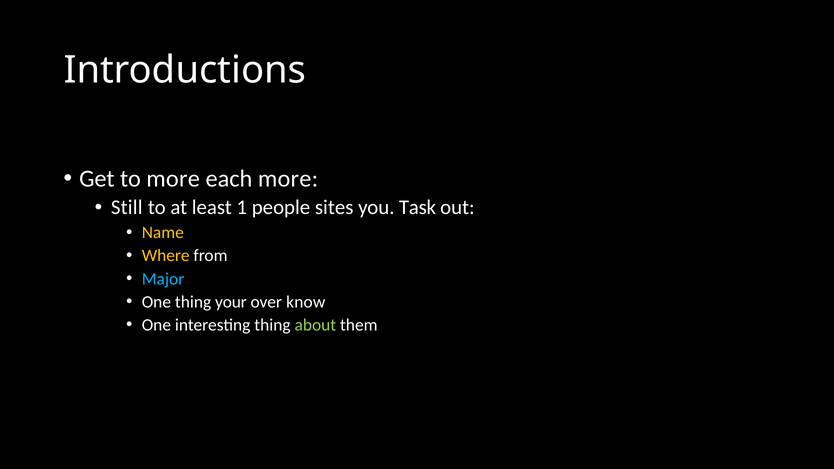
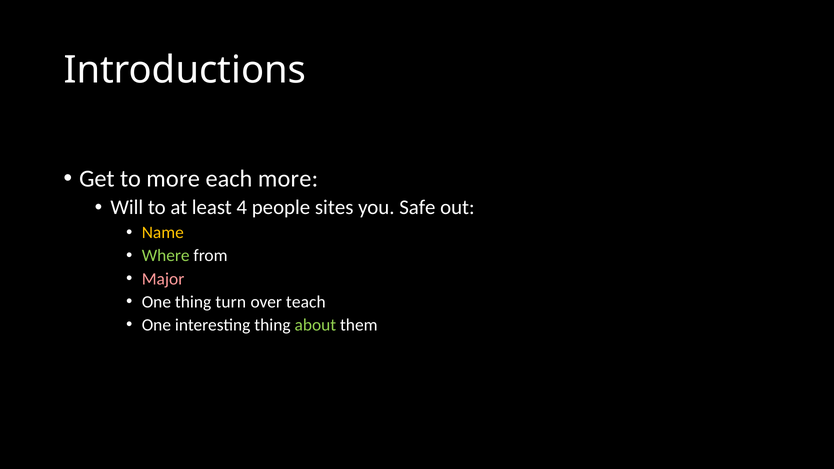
Still: Still -> Will (127, 208)
1: 1 -> 4 (242, 208)
Task: Task -> Safe (417, 208)
Where colour: yellow -> light green (166, 256)
Major colour: light blue -> pink (163, 279)
your: your -> turn (231, 302)
know: know -> teach (306, 302)
